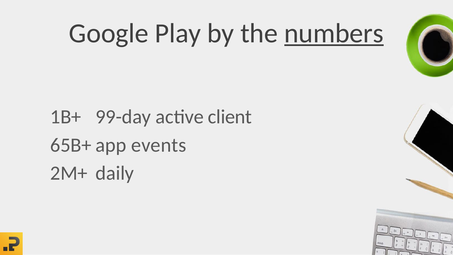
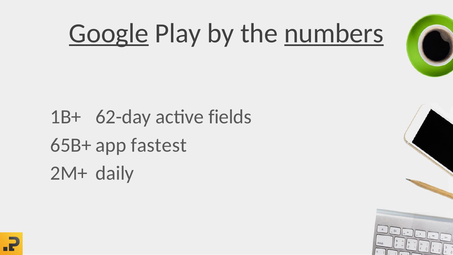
Google underline: none -> present (109, 33)
99-day: 99-day -> 62-day (123, 117)
client: client -> fields (230, 117)
events: events -> fastest (159, 145)
